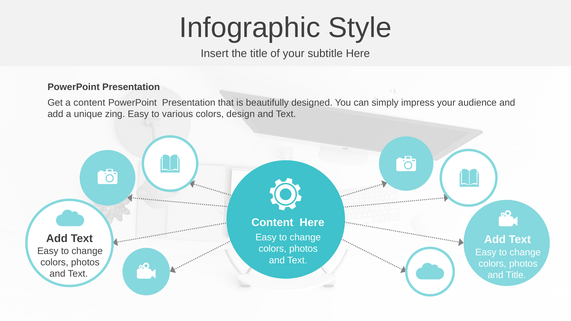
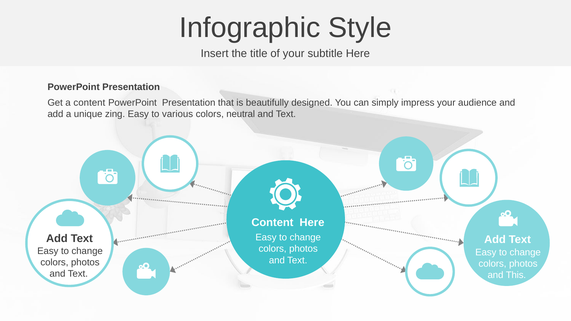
design: design -> neutral (241, 114)
and Title: Title -> This (516, 275)
